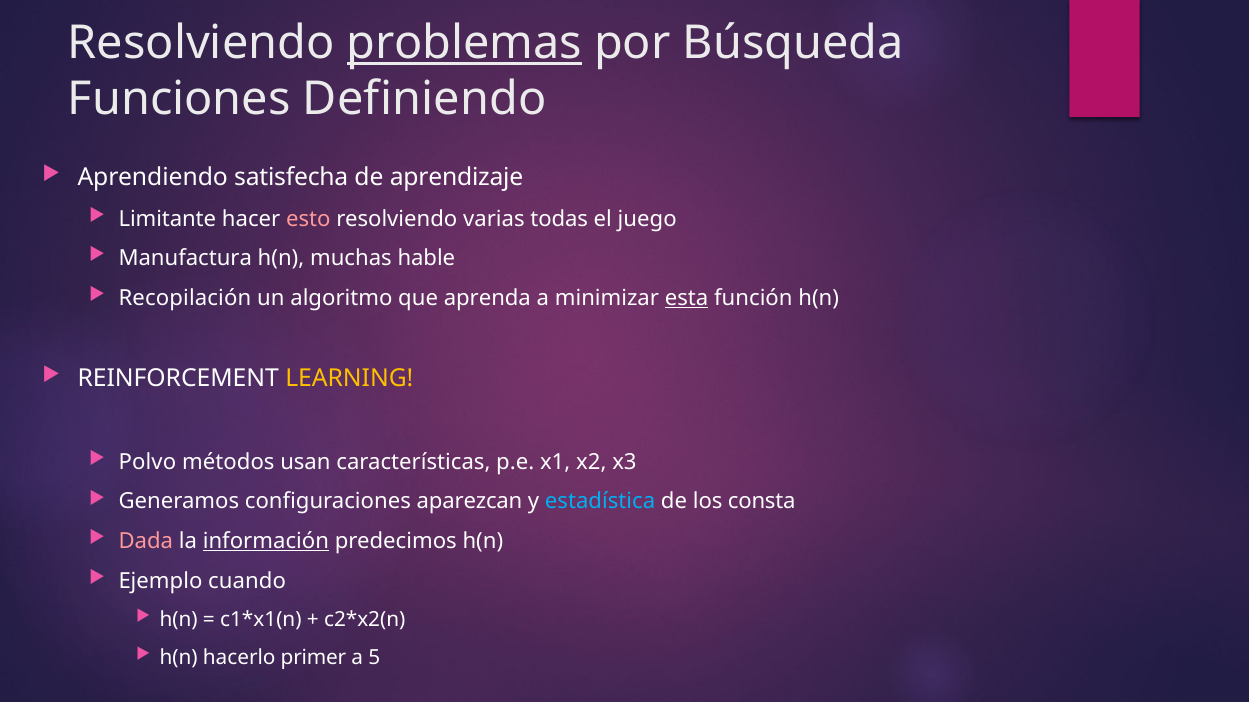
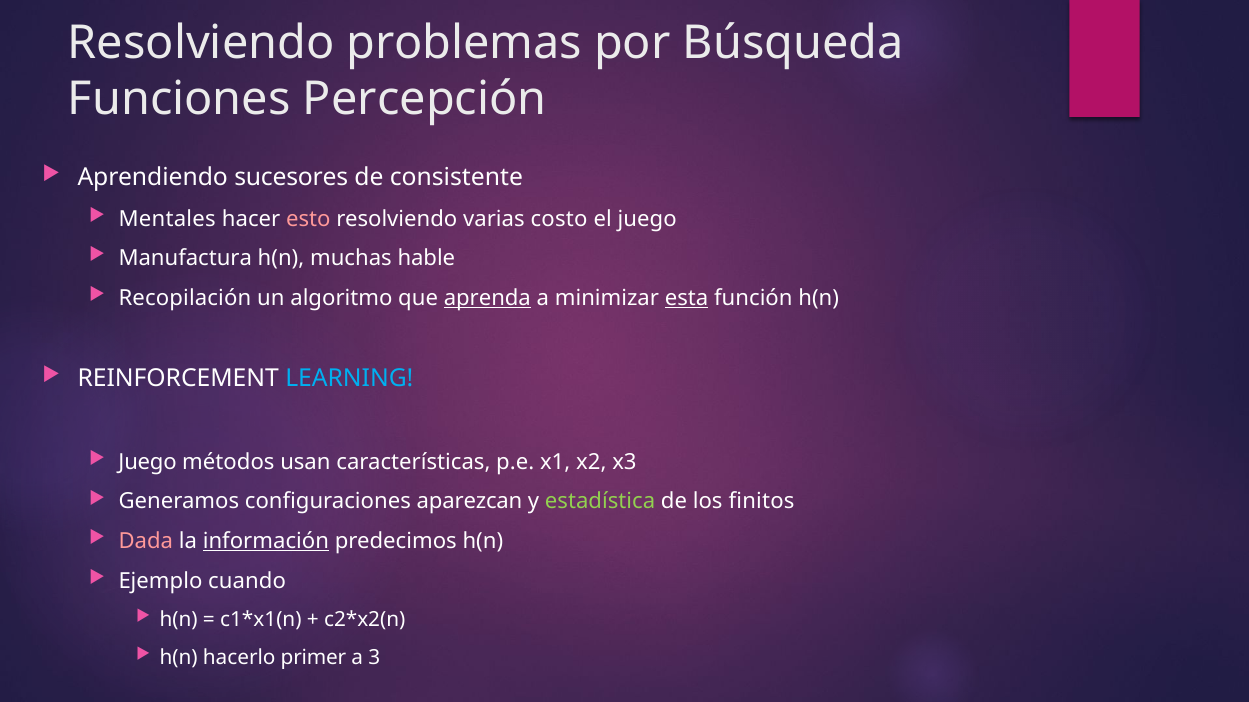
problemas underline: present -> none (464, 43)
Definiendo: Definiendo -> Percepción (425, 100)
satisfecha: satisfecha -> sucesores (291, 178)
aprendizaje: aprendizaje -> consistente (456, 178)
Limitante: Limitante -> Mentales (167, 219)
todas: todas -> costo (559, 219)
aprenda underline: none -> present (487, 298)
LEARNING colour: yellow -> light blue (349, 379)
Polvo: Polvo -> Juego (148, 463)
estadística colour: light blue -> light green (600, 502)
consta: consta -> finitos (762, 502)
5: 5 -> 3 (374, 658)
